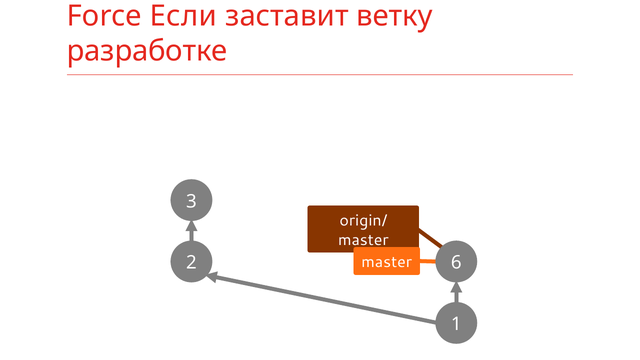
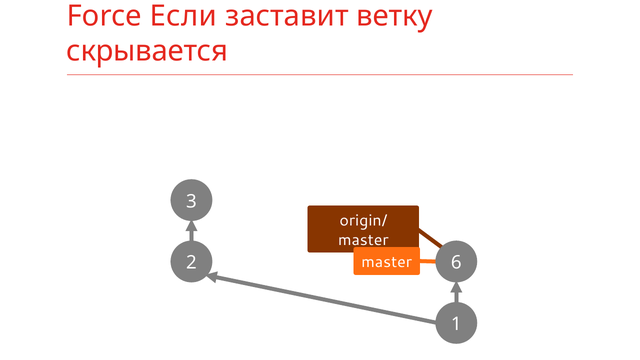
разработке: разработке -> скрывается (147, 51)
